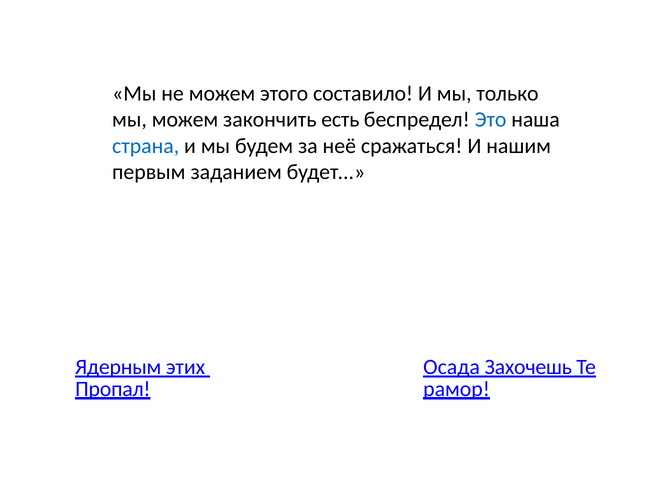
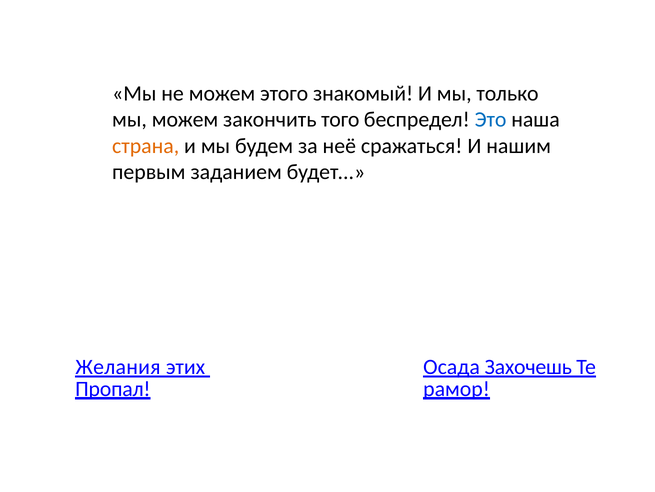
составило: составило -> знакомый (363, 93)
есть: есть -> того (340, 119)
страна colour: blue -> orange (146, 146)
Ядерным: Ядерным -> Желания (118, 366)
